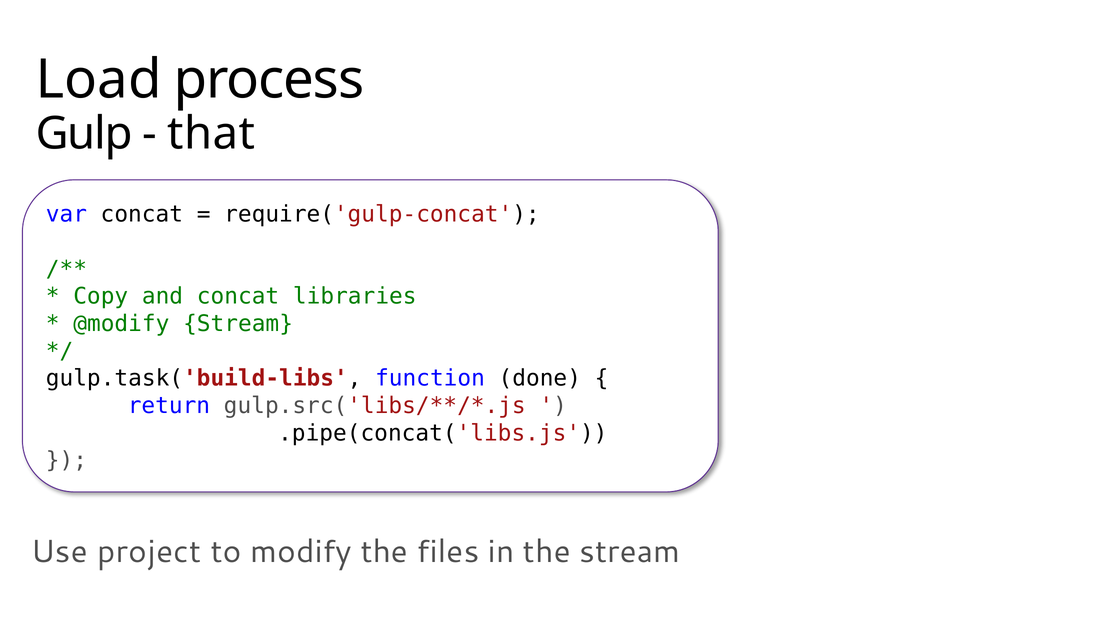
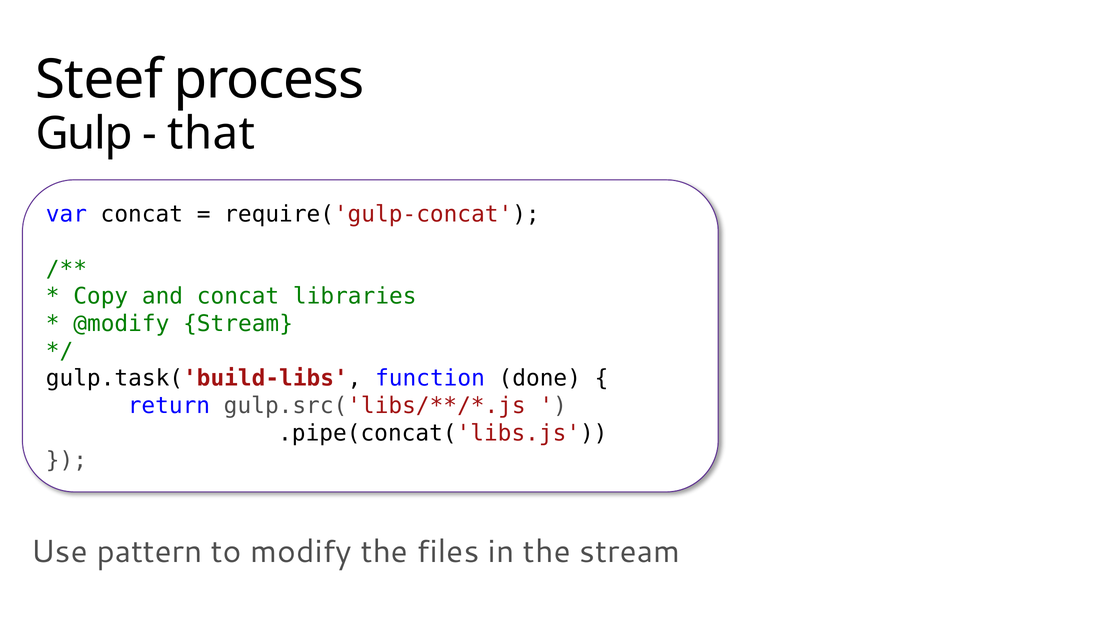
Load: Load -> Steef (99, 80)
project: project -> pattern (149, 551)
